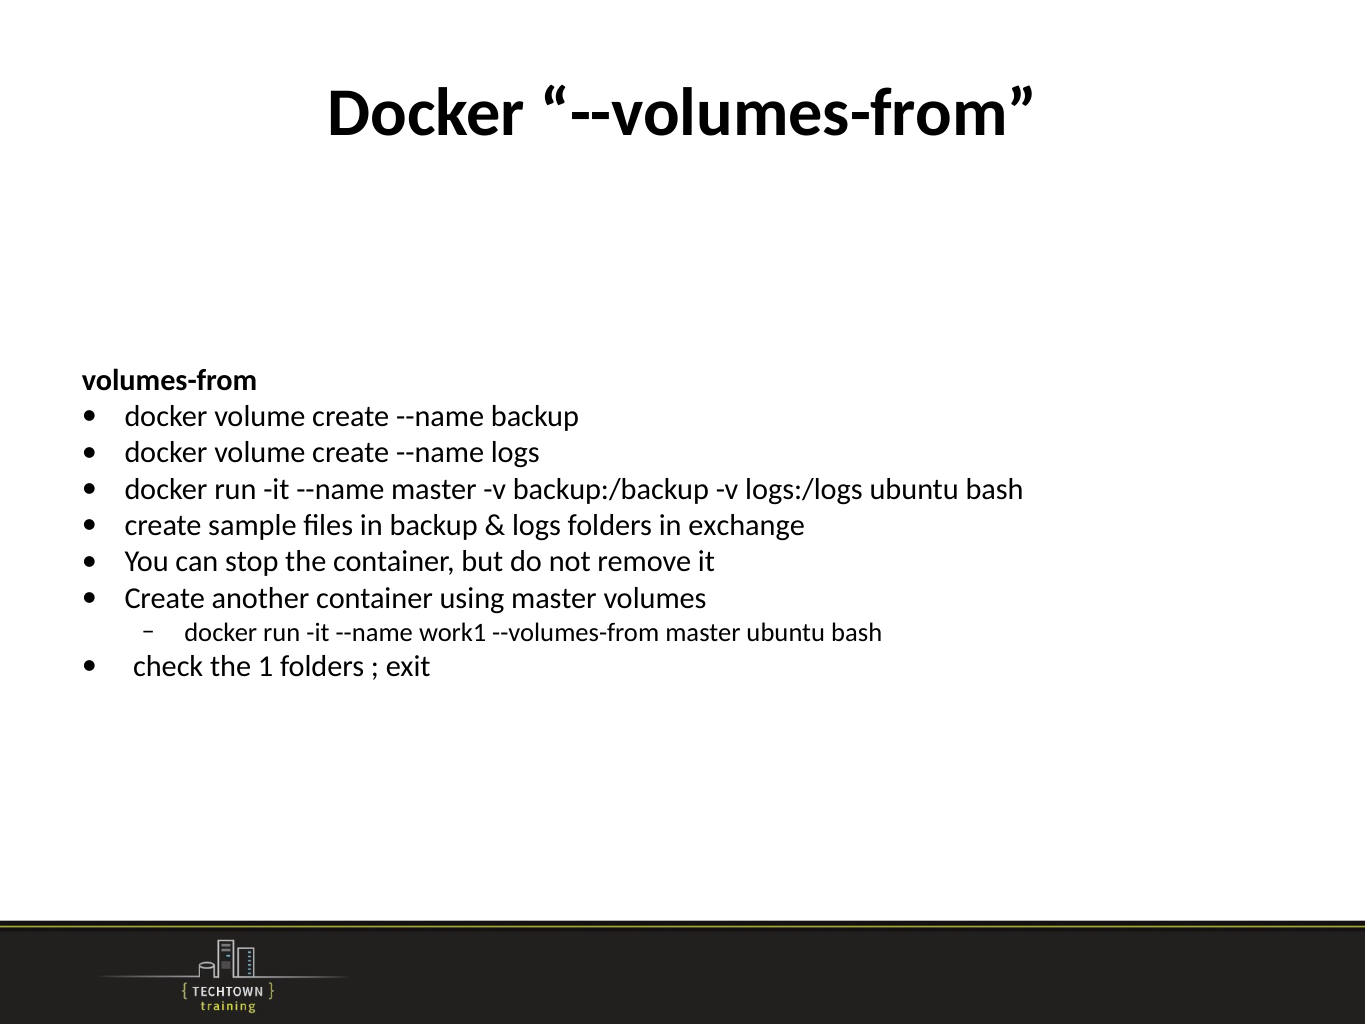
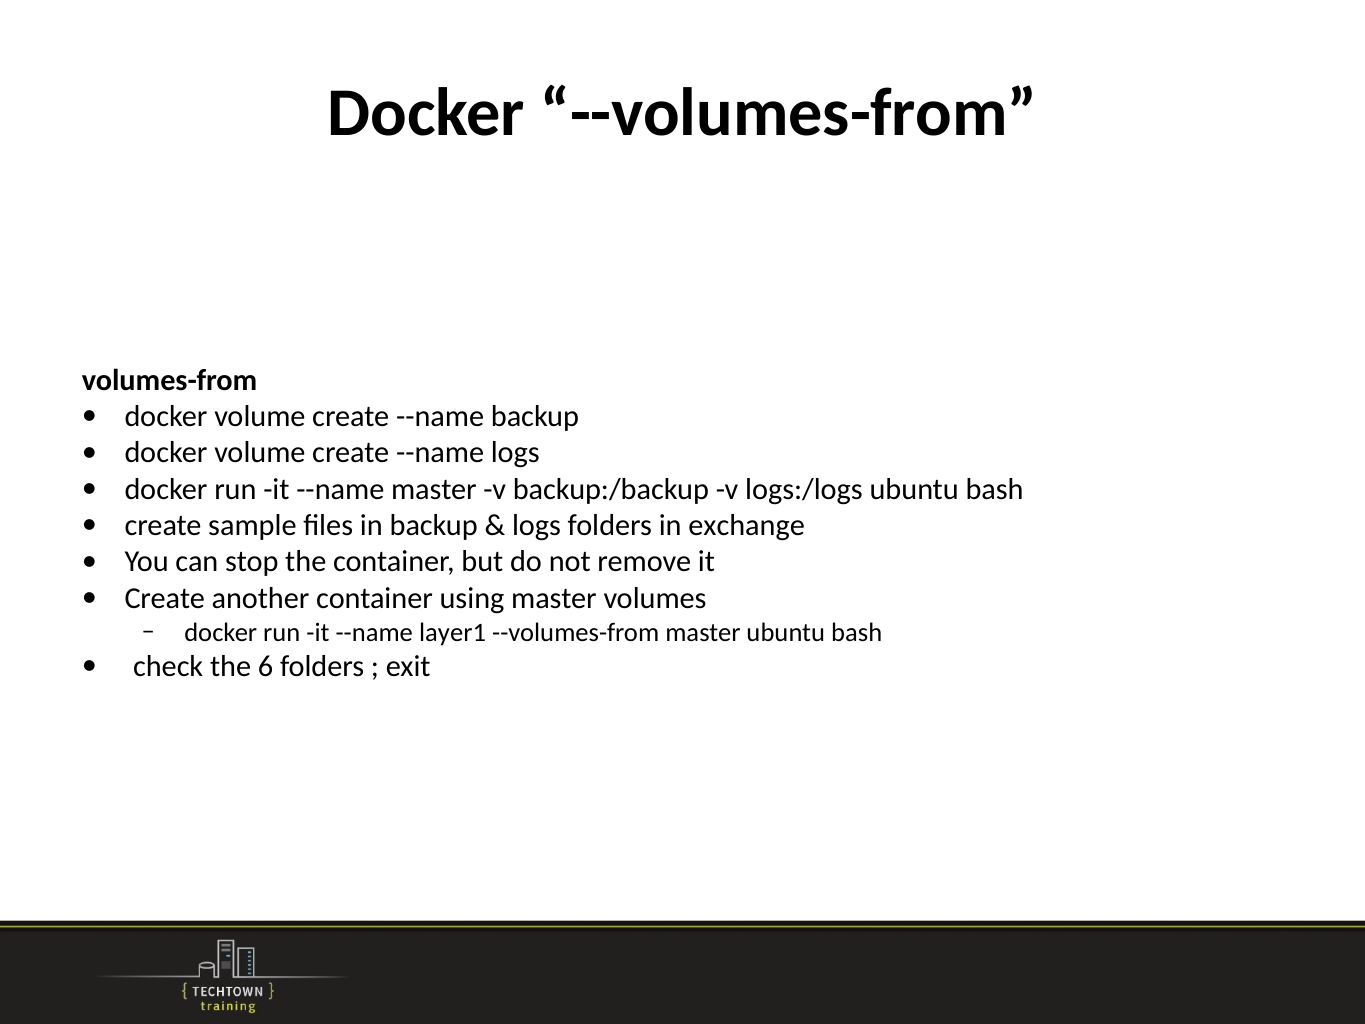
work1: work1 -> layer1 (453, 632)
1: 1 -> 6 (266, 666)
